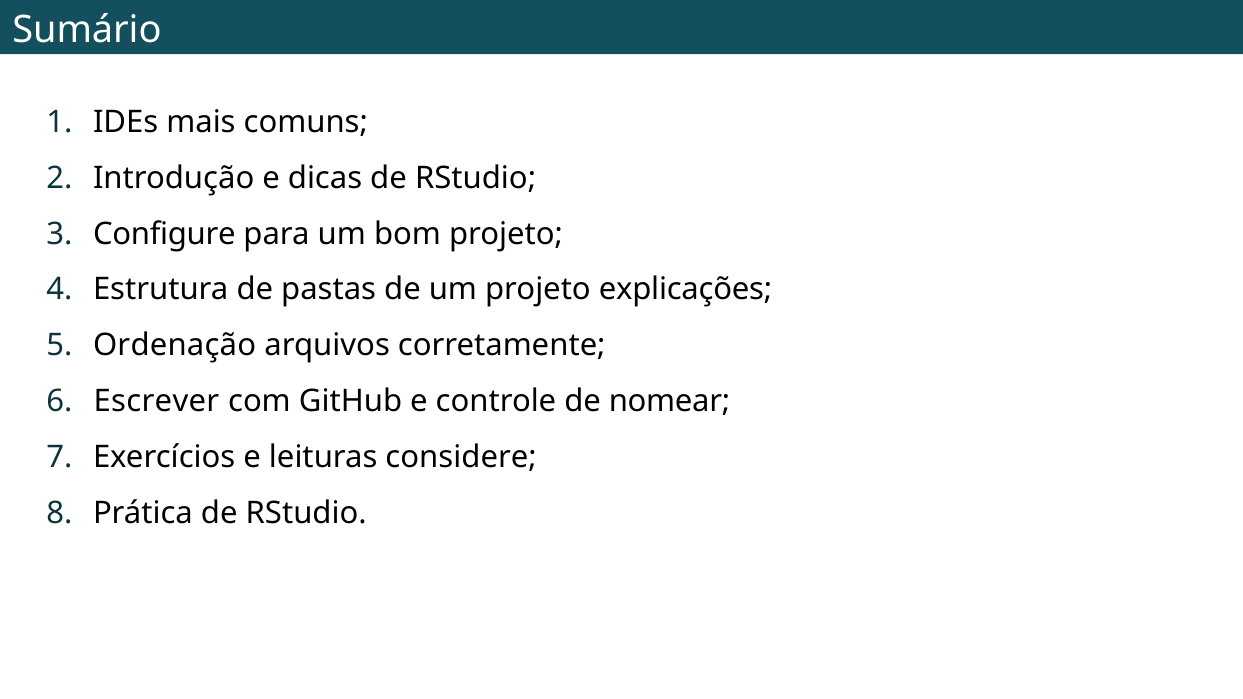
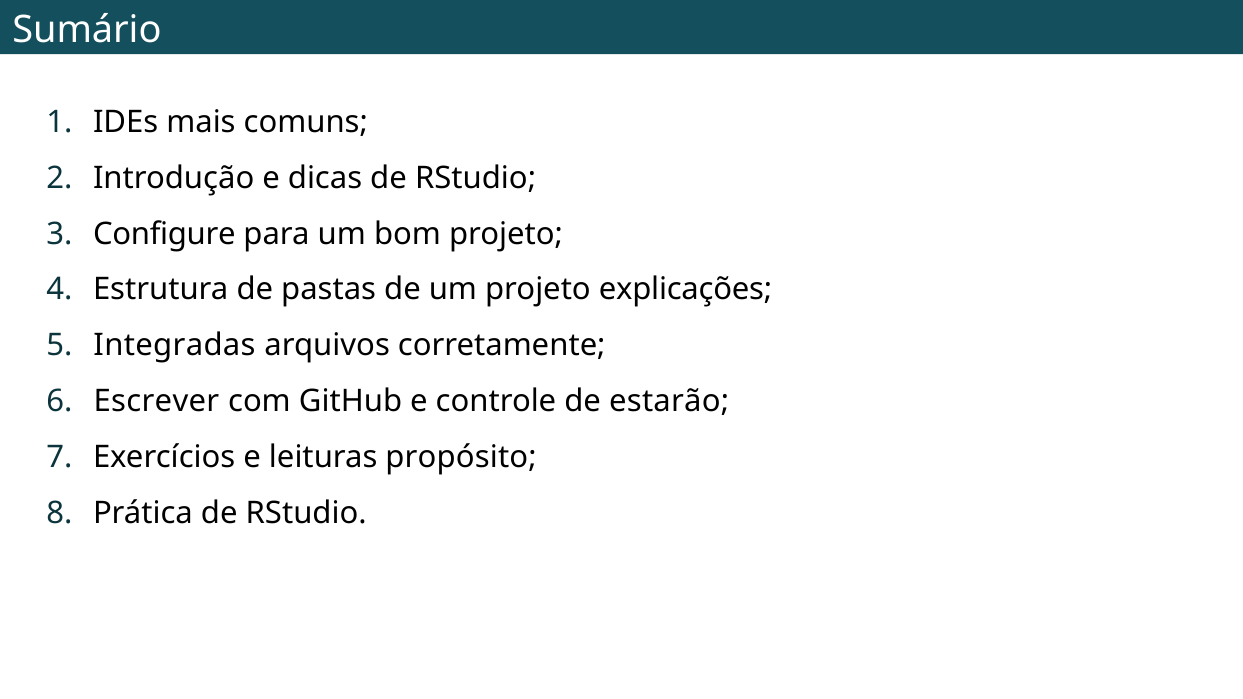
Ordenação: Ordenação -> Integradas (175, 346)
nomear: nomear -> estarão (669, 402)
considere: considere -> propósito (461, 458)
